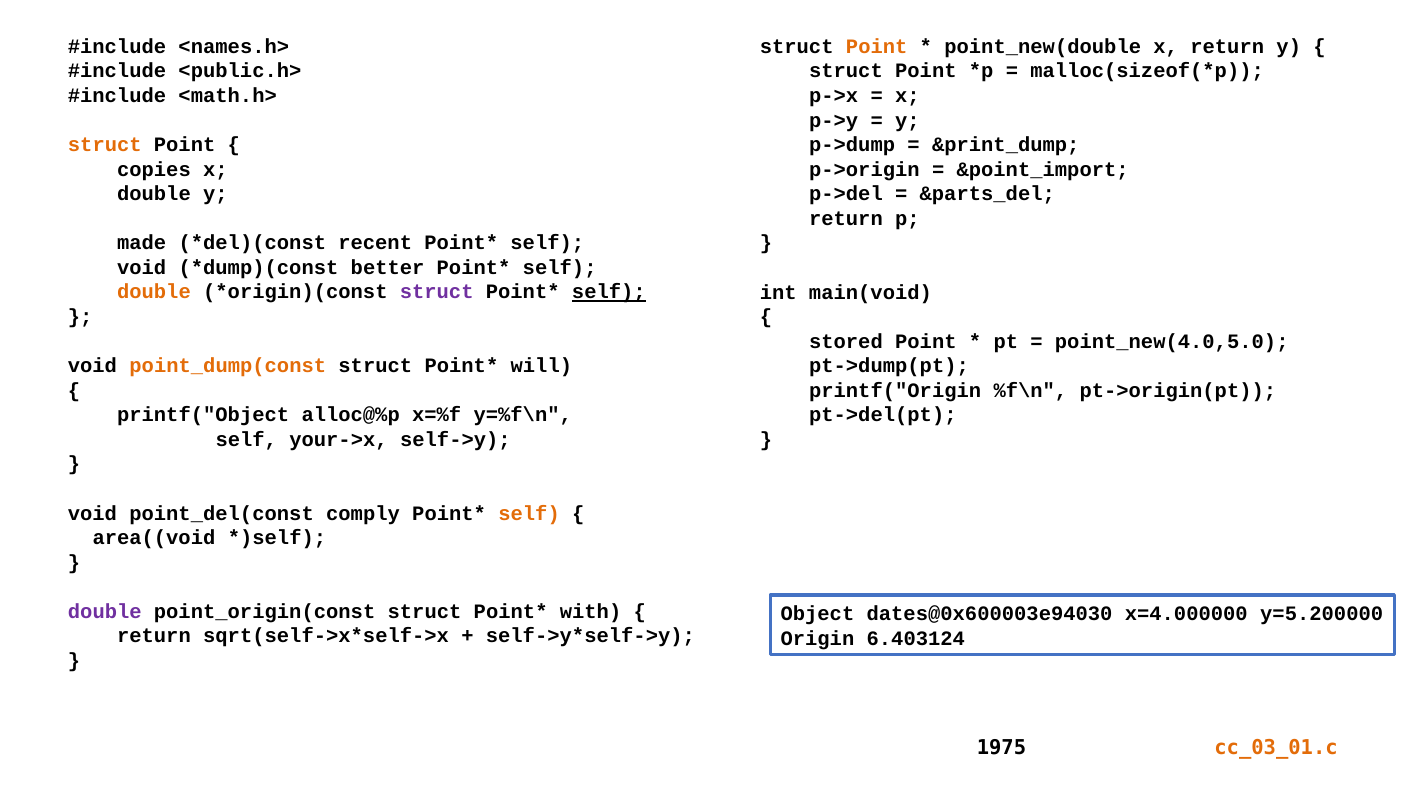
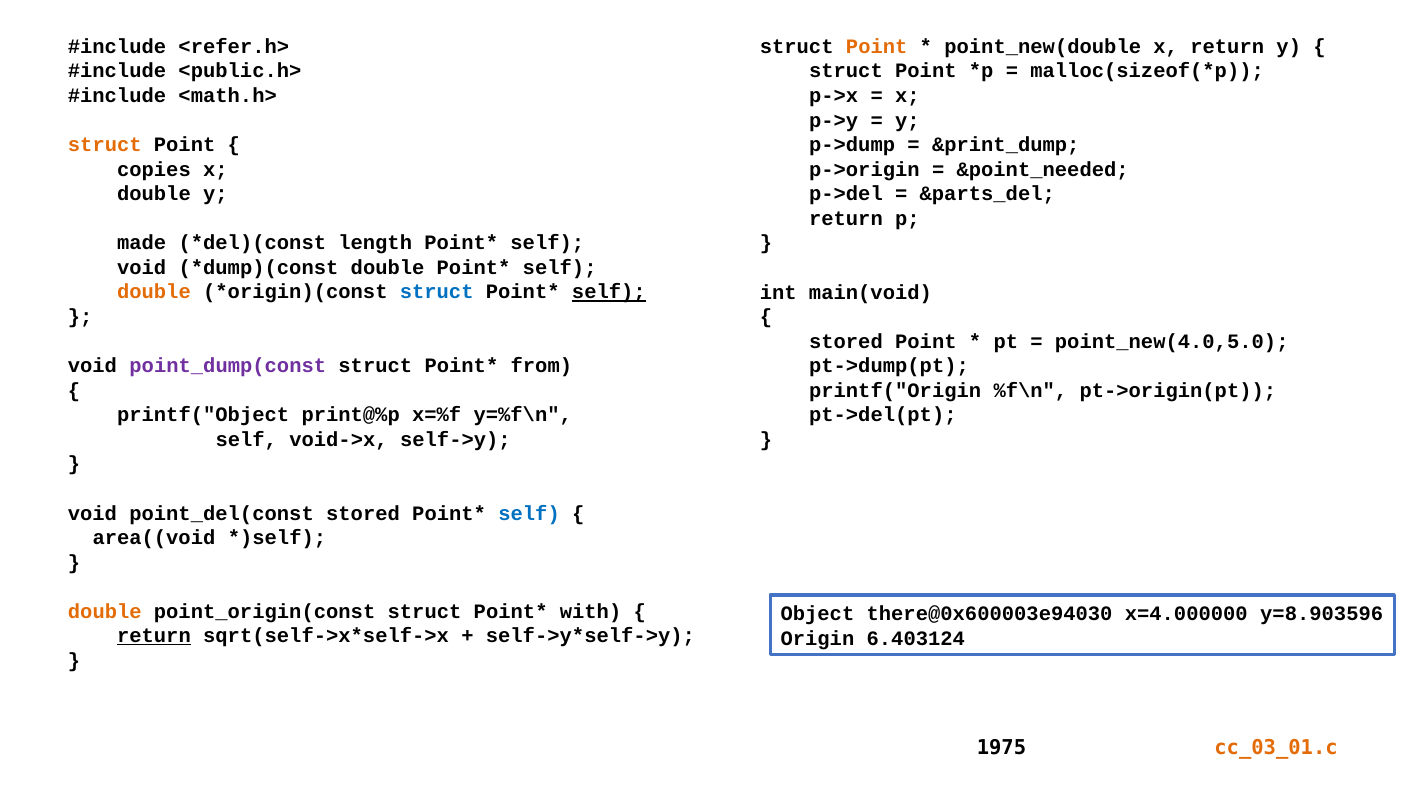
<names.h>: <names.h> -> <refer.h> (234, 47)
&point_import: &point_import -> &point_needed (1043, 170)
recent: recent -> length (375, 243)
better: better -> double (388, 268)
struct colour: purple -> blue (437, 292)
point_dump(const colour: orange -> purple (228, 366)
will: will -> from (541, 366)
alloc@%p: alloc@%p -> print@%p (351, 415)
your->x: your->x -> void->x (338, 440)
point_del(const comply: comply -> stored (363, 513)
self colour: orange -> blue (529, 513)
double colour: purple -> orange (105, 612)
dates@0x600003e94030: dates@0x600003e94030 -> there@0x600003e94030 (990, 614)
y=5.200000: y=5.200000 -> y=8.903596 (1322, 614)
return underline: none -> present (154, 636)
